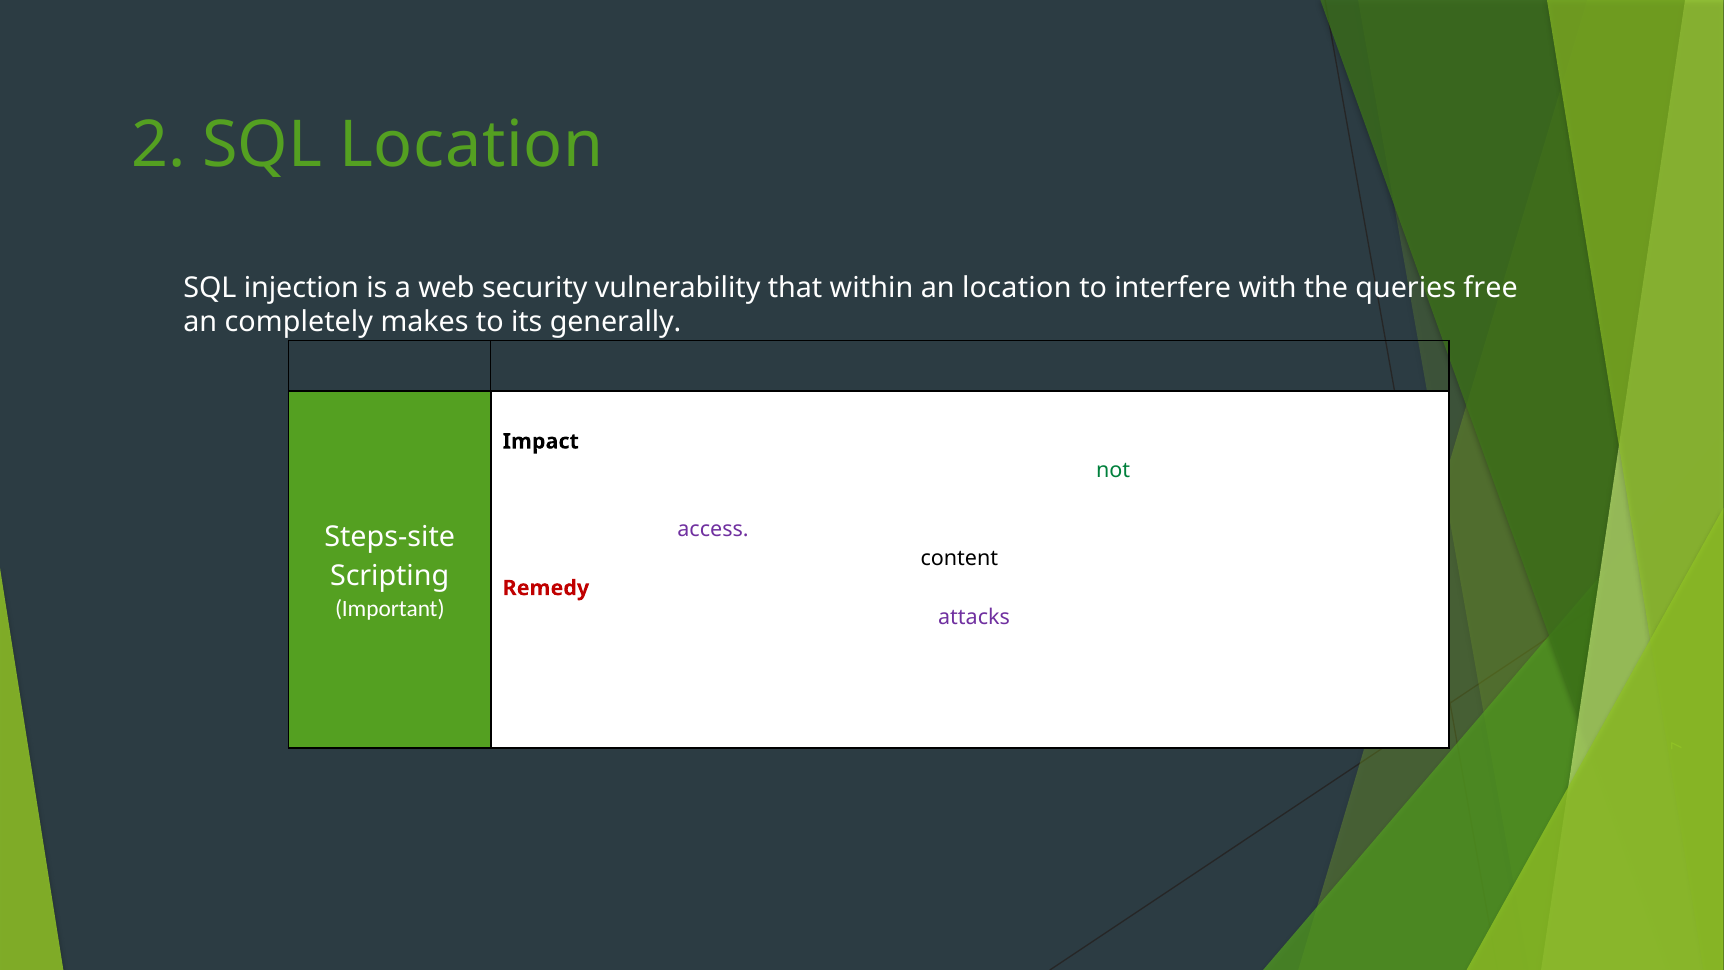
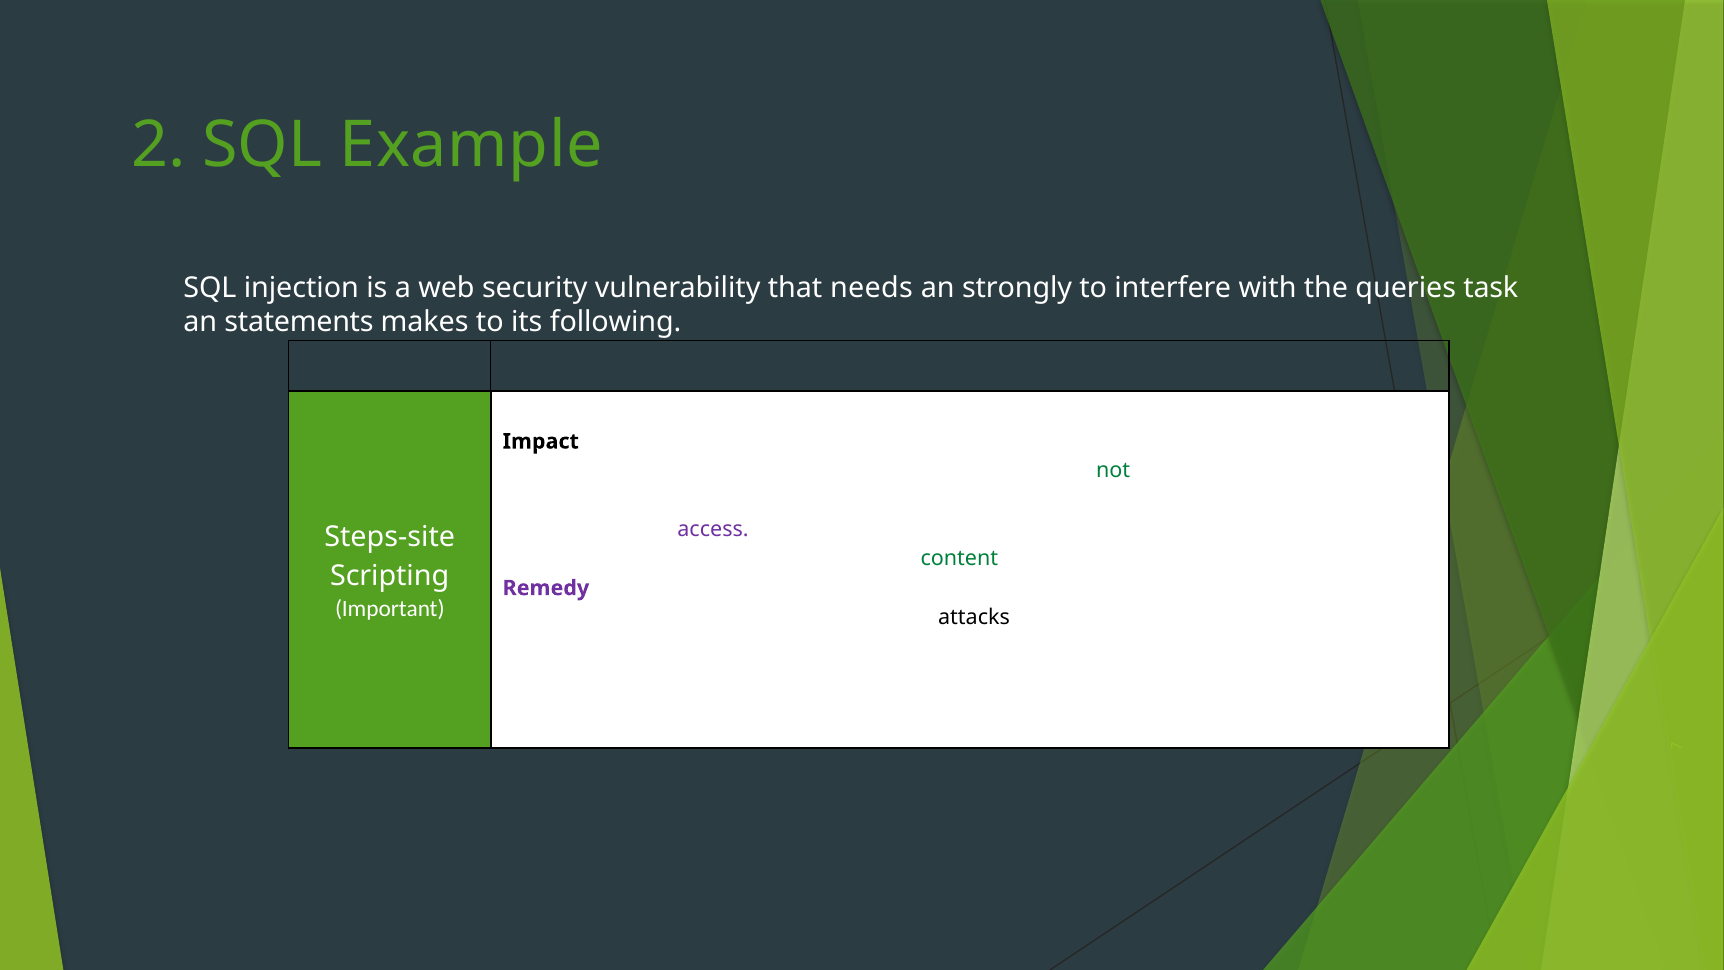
SQL Location: Location -> Example (471, 145)
within: within -> needs (871, 288)
an location: location -> strongly (1017, 288)
free: free -> task (1491, 288)
an completely: completely -> statements (299, 322)
its generally: generally -> following (616, 322)
content colour: black -> green (959, 559)
Remedy colour: red -> purple (546, 588)
attacks colour: purple -> black (974, 617)
